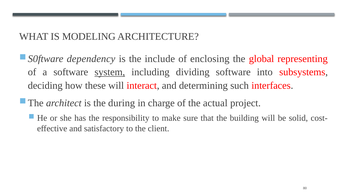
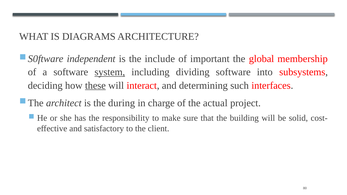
MODELING: MODELING -> DIAGRAMS (89, 37)
dependency: dependency -> independent (91, 59)
enclosing: enclosing -> important (210, 59)
representing: representing -> membership (303, 59)
these underline: none -> present (95, 86)
